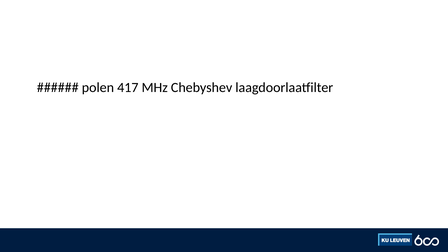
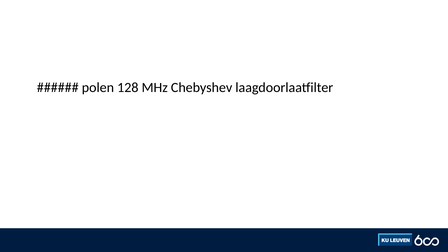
417: 417 -> 128 (128, 88)
